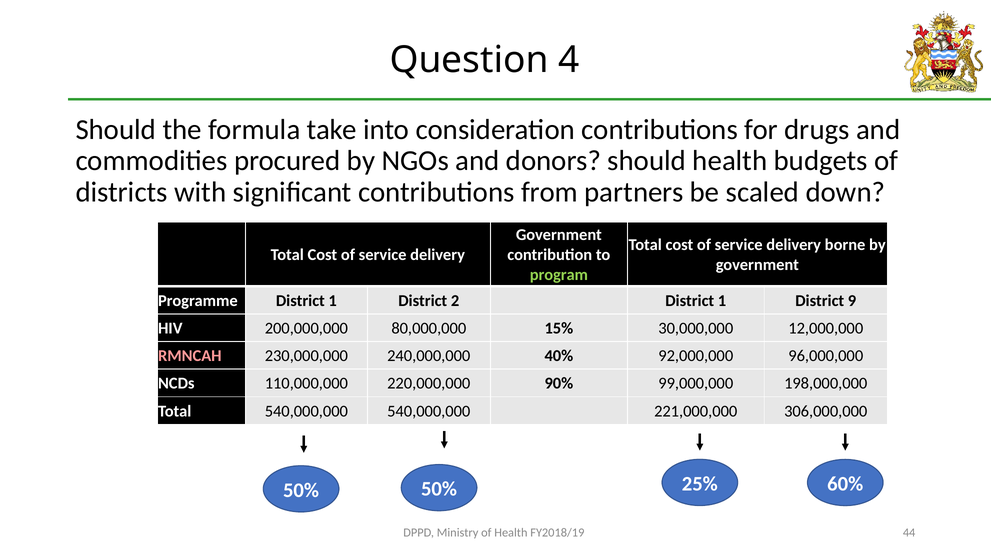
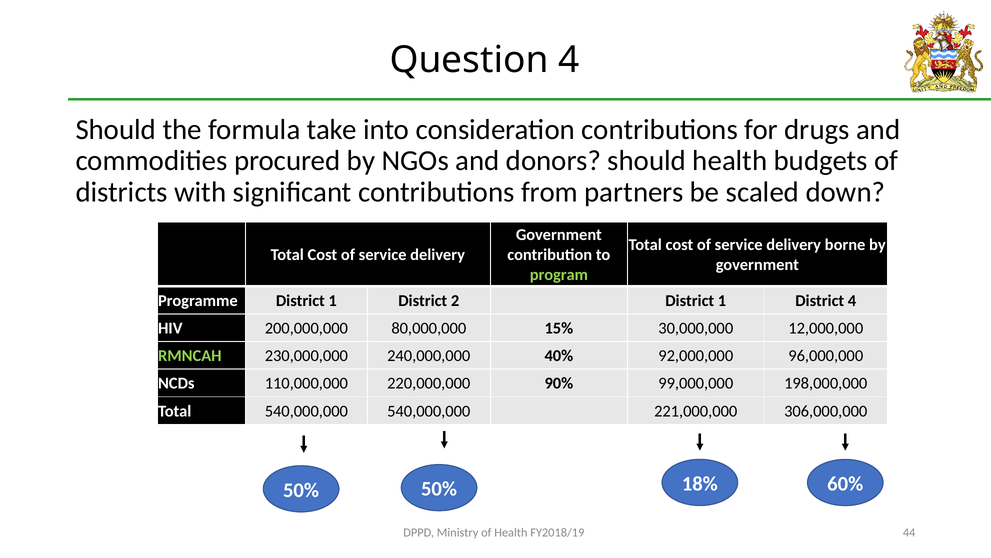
District 9: 9 -> 4 (852, 300)
RMNCAH colour: pink -> light green (190, 356)
25%: 25% -> 18% (700, 483)
